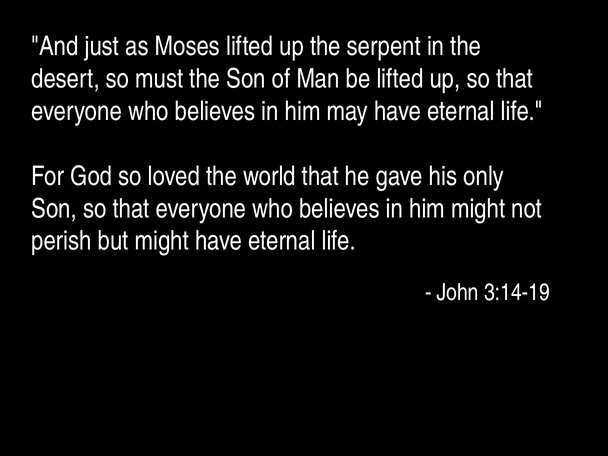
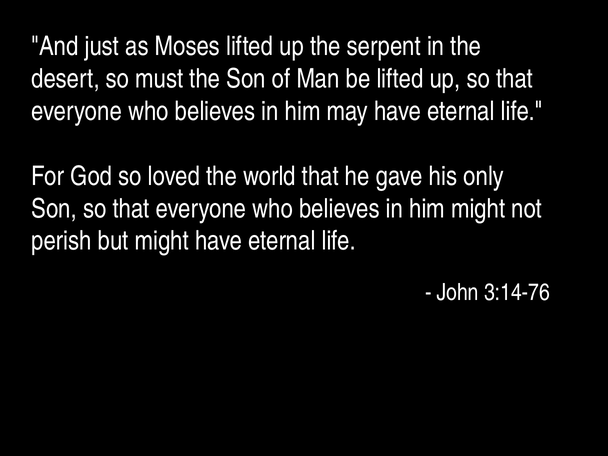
3:14-19: 3:14-19 -> 3:14-76 (517, 292)
